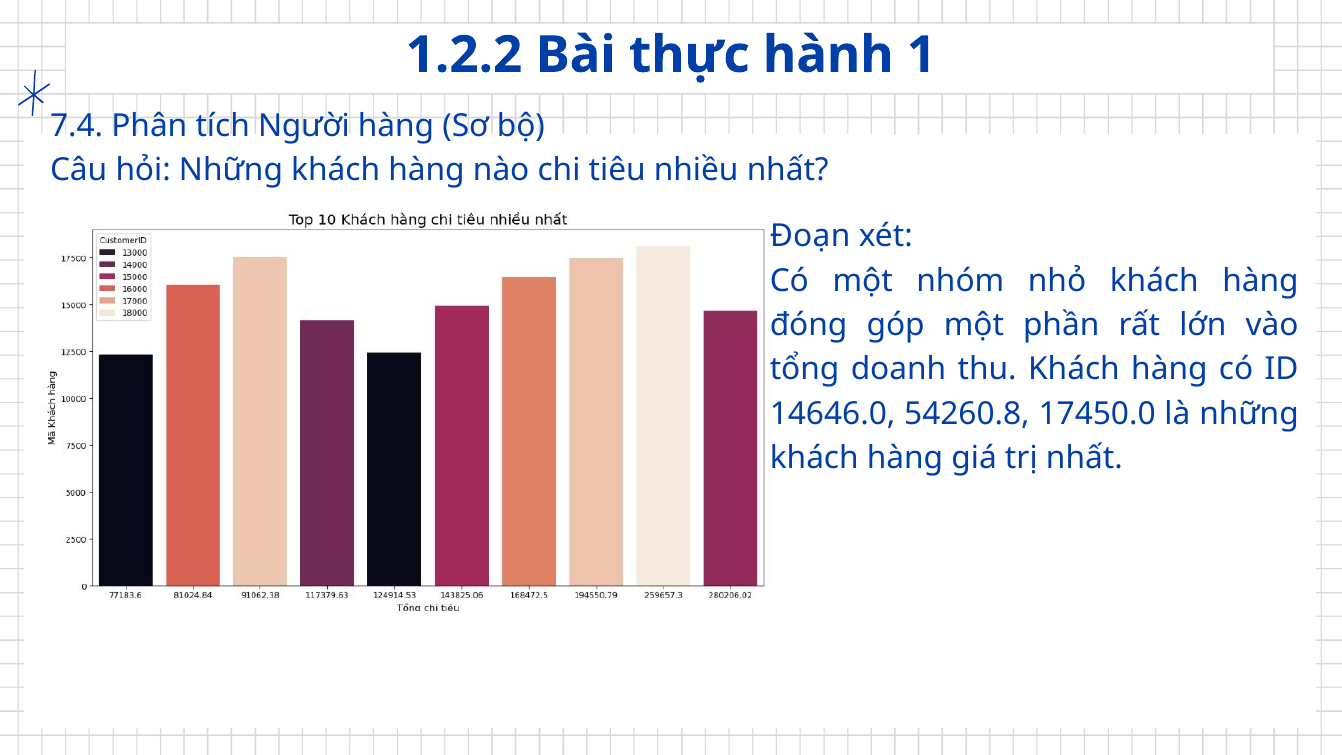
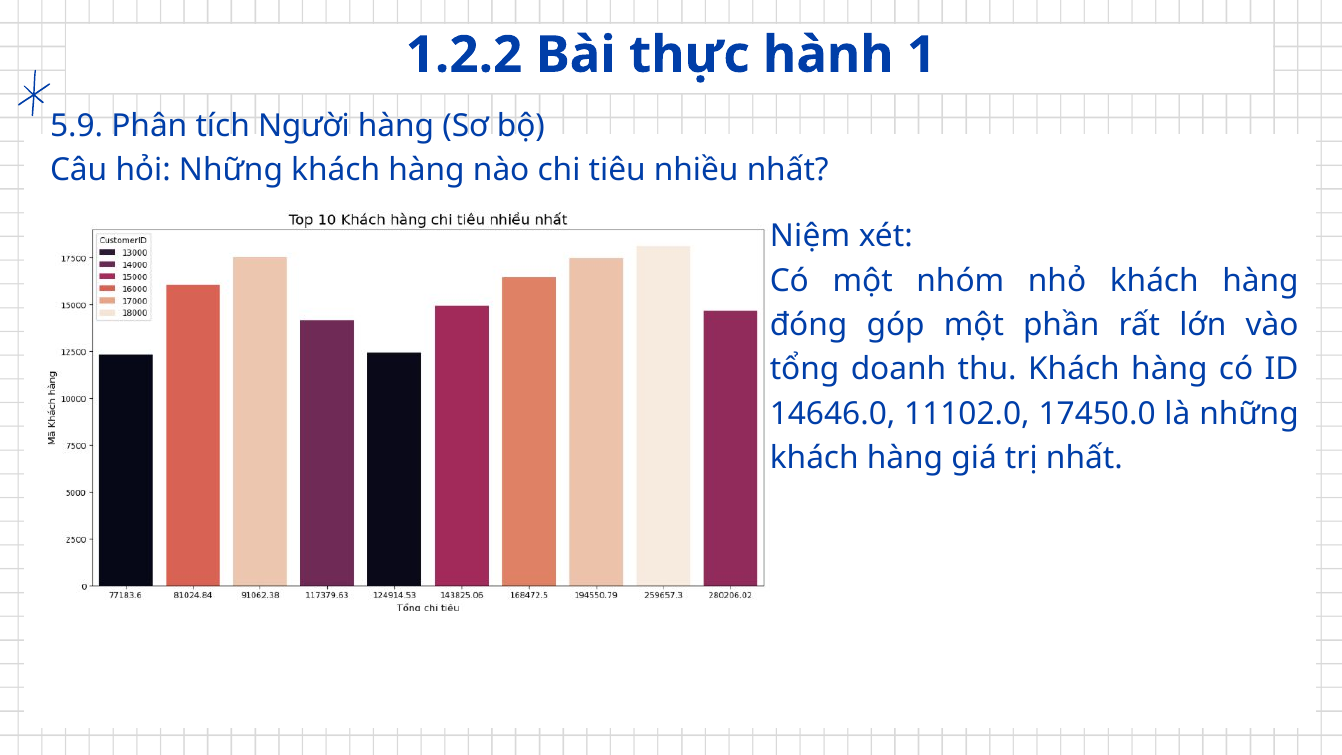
7.4: 7.4 -> 5.9 (77, 126)
Đoạn: Đoạn -> Niệm (810, 236)
54260.8: 54260.8 -> 11102.0 (967, 414)
